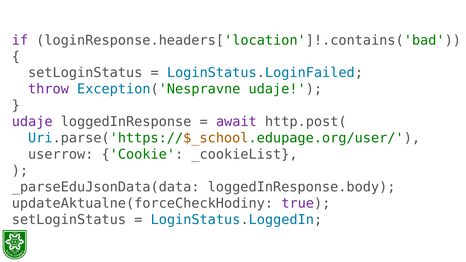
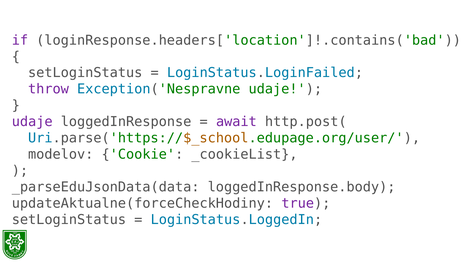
userrow: userrow -> modelov (61, 154)
